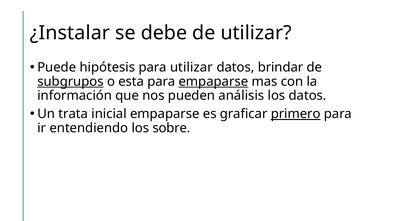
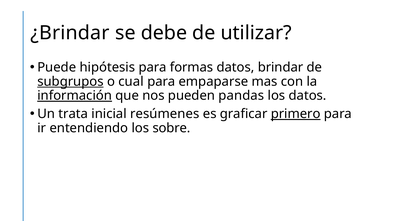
¿Instalar: ¿Instalar -> ¿Brindar (70, 33)
para utilizar: utilizar -> formas (192, 67)
esta: esta -> cual (131, 81)
empaparse underline: present -> none (213, 81)
información underline: none -> present (75, 96)
análisis: análisis -> pandas (241, 96)
inicial empaparse: empaparse -> resúmenes (165, 114)
